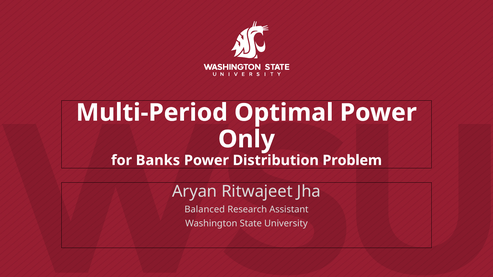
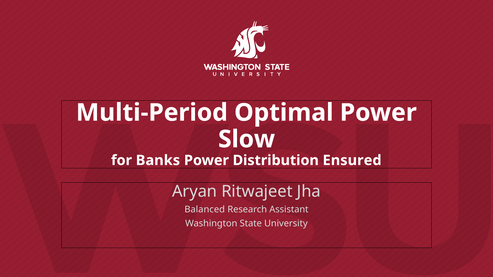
Only: Only -> Slow (247, 139)
Problem: Problem -> Ensured (352, 161)
